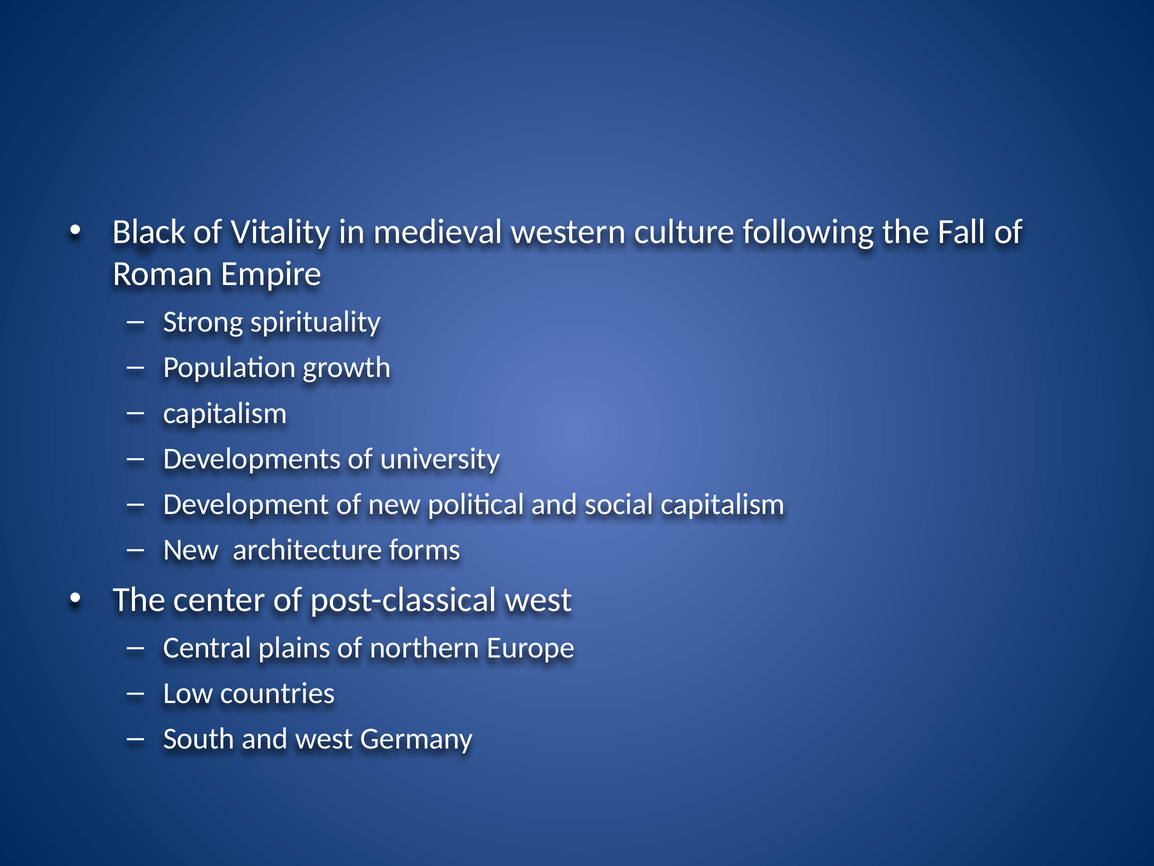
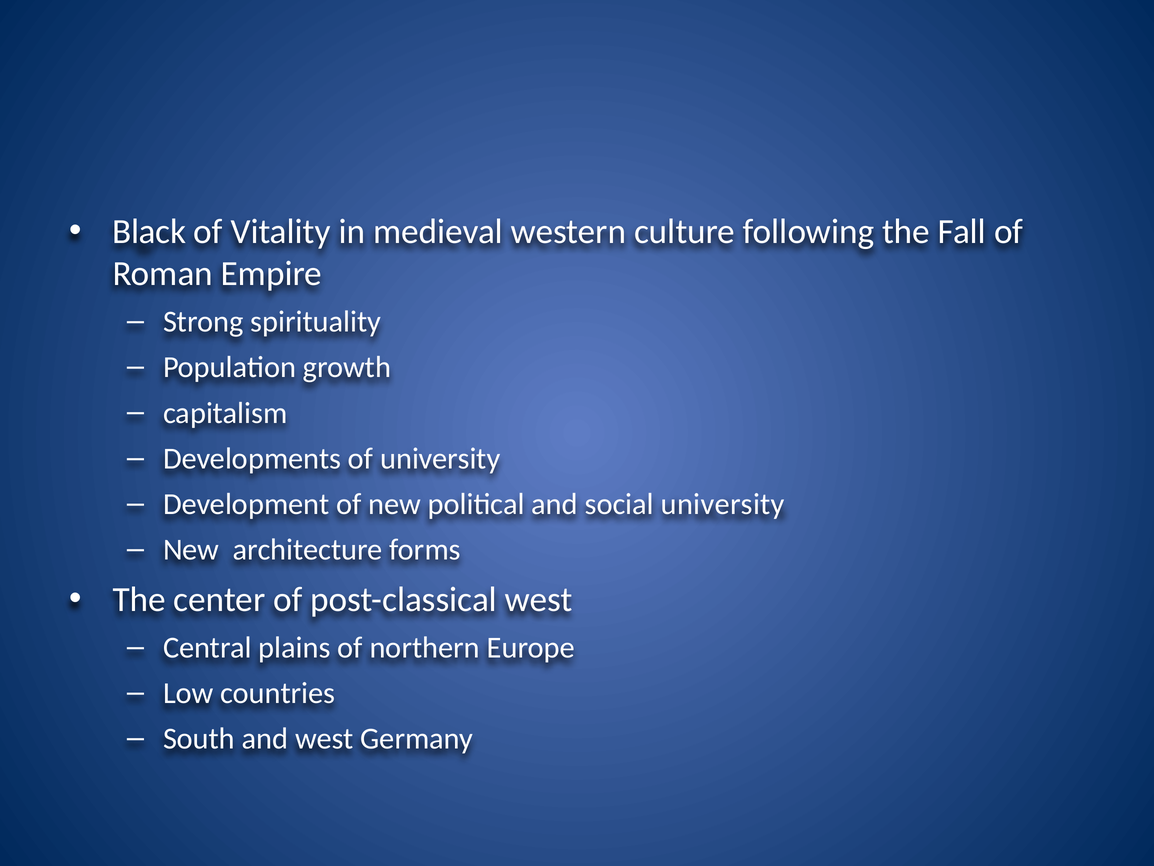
social capitalism: capitalism -> university (723, 504)
